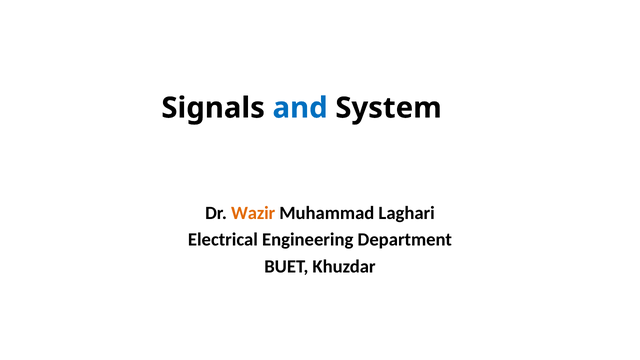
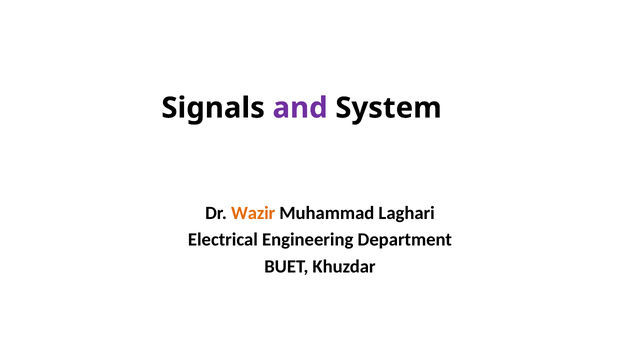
and colour: blue -> purple (300, 108)
